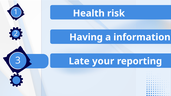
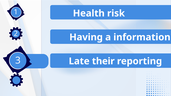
your: your -> their (103, 61)
